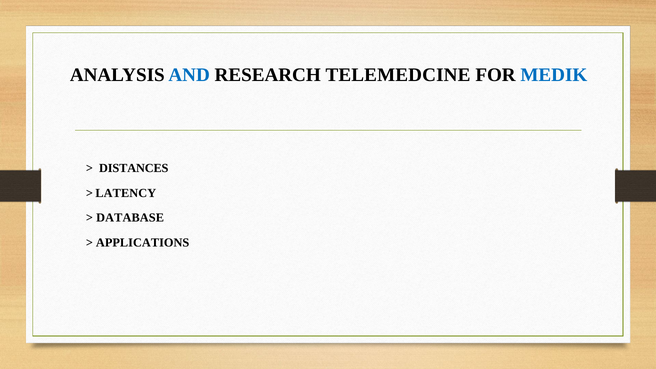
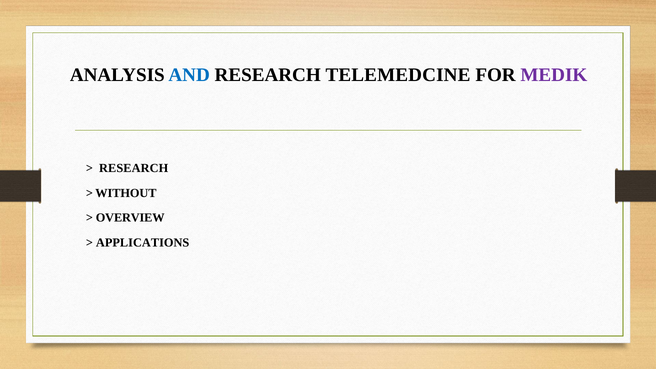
MEDIK colour: blue -> purple (554, 75)
DISTANCES: DISTANCES -> RESEARCH (134, 168)
LATENCY: LATENCY -> WITHOUT (126, 193)
DATABASE: DATABASE -> OVERVIEW (130, 218)
